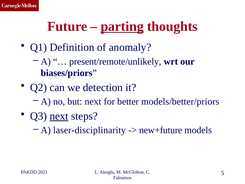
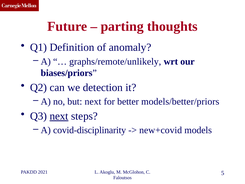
parting underline: present -> none (122, 26)
present/remote/unlikely: present/remote/unlikely -> graphs/remote/unlikely (115, 61)
laser-disciplinarity: laser-disciplinarity -> covid-disciplinarity (90, 130)
new+future: new+future -> new+covid (161, 130)
